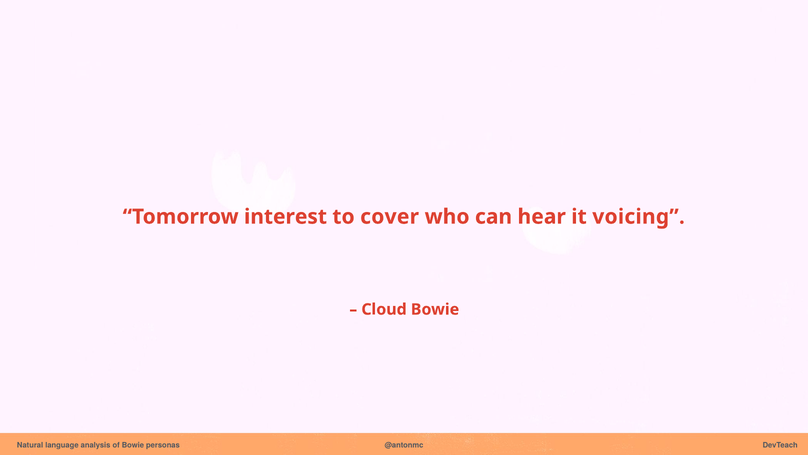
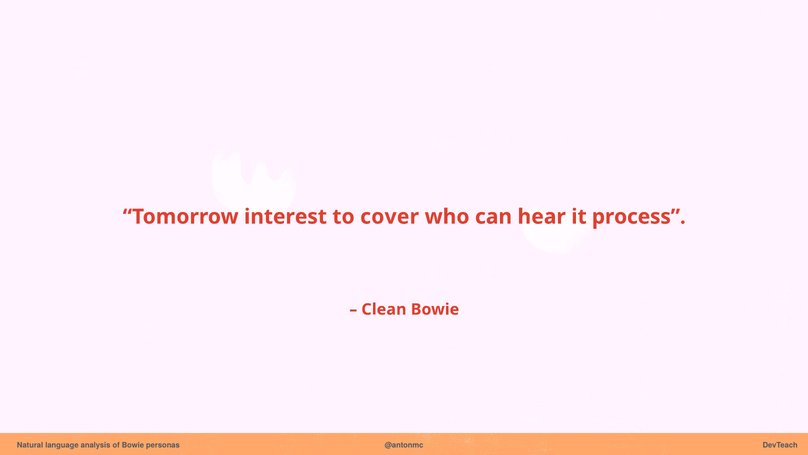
voicing: voicing -> process (639, 217)
Cloud: Cloud -> Clean (384, 309)
